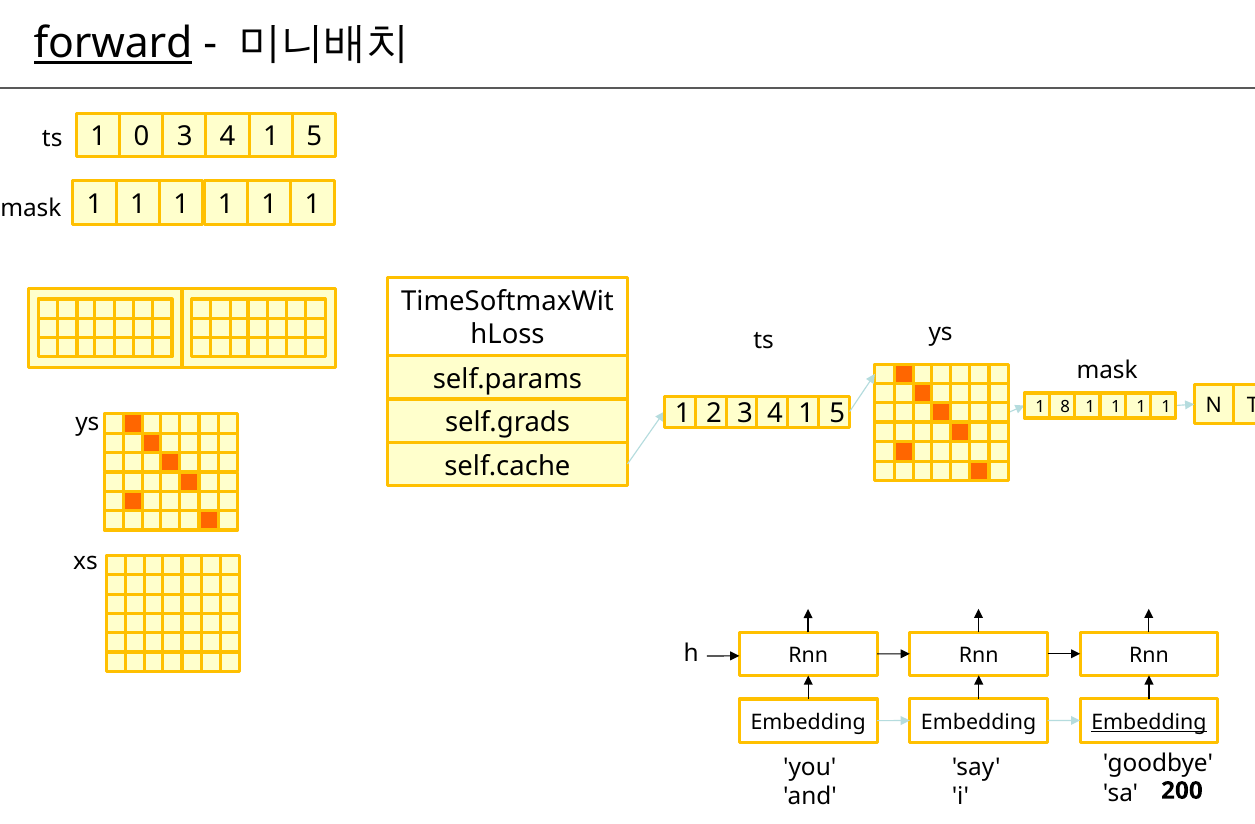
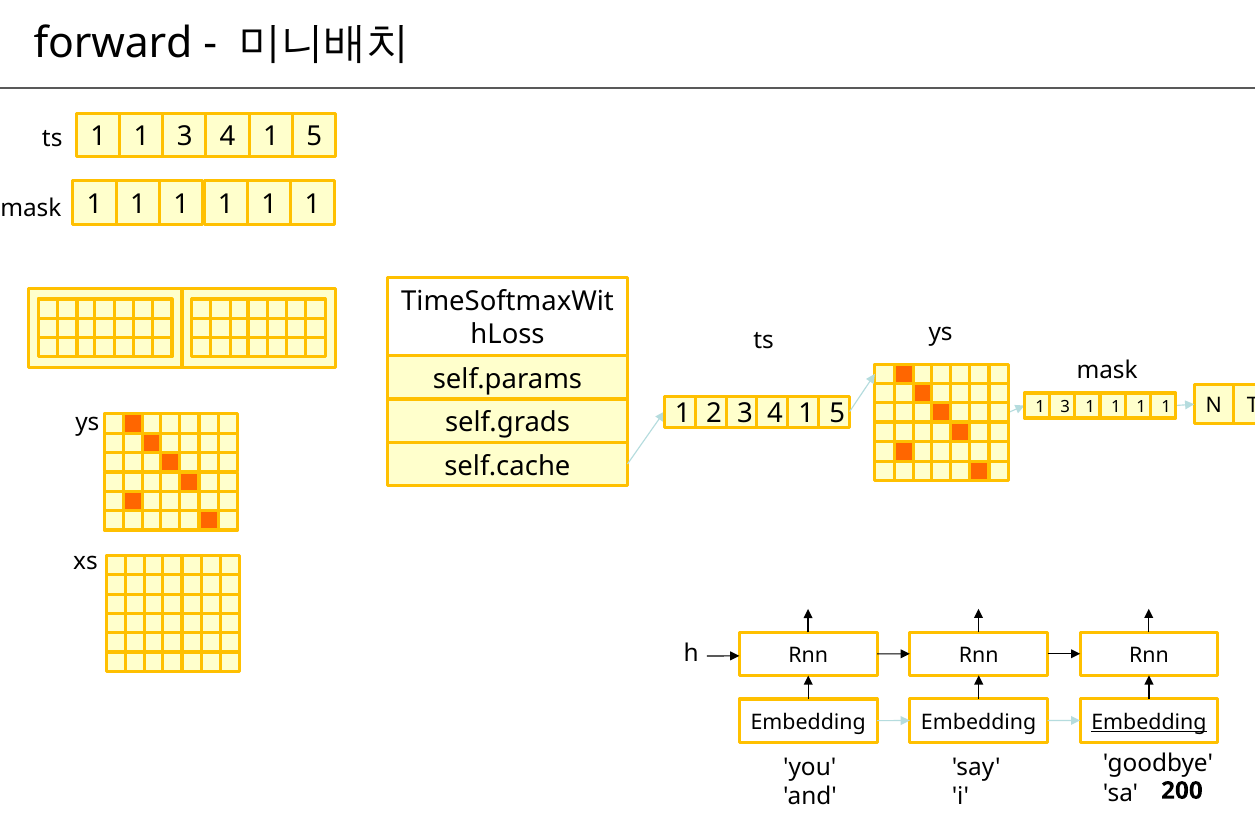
forward underline: present -> none (113, 44)
0: 0 -> 1 (142, 137)
8: 8 -> 3 (1065, 407)
